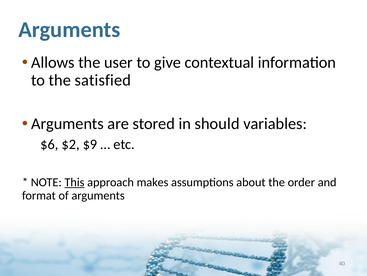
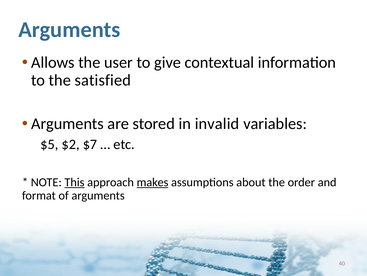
should: should -> invalid (217, 123)
$6: $6 -> $5 (49, 144)
$9: $9 -> $7 (90, 144)
makes underline: none -> present (153, 182)
